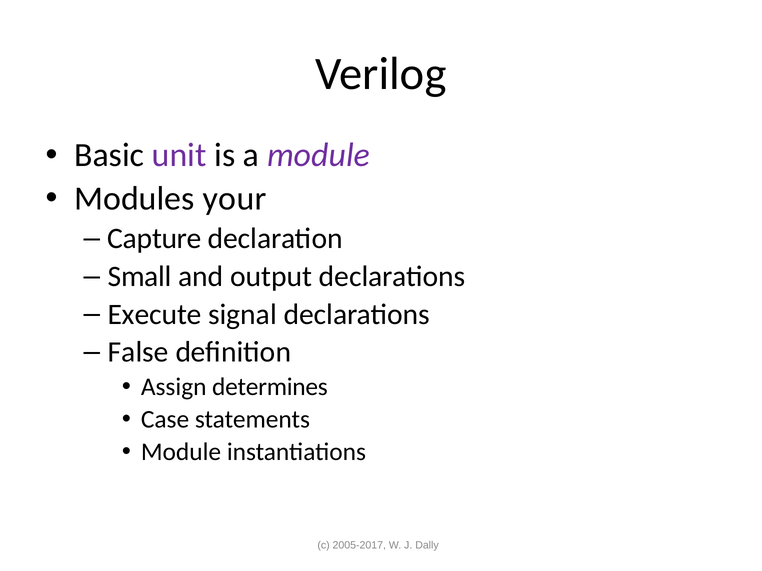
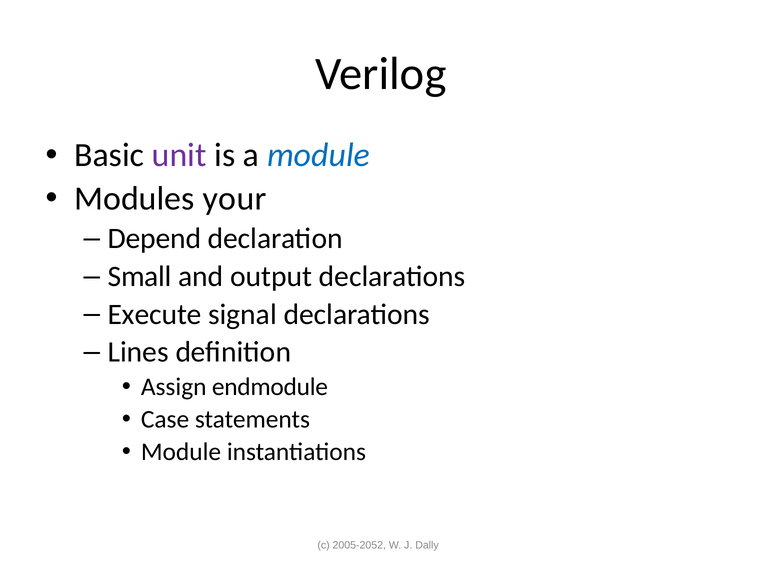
module colour: purple -> blue (319, 155)
Capture: Capture -> Depend (154, 239)
False: False -> Lines (138, 353)
determines: determines -> endmodule (270, 387)
2005-2017: 2005-2017 -> 2005-2052 (359, 546)
